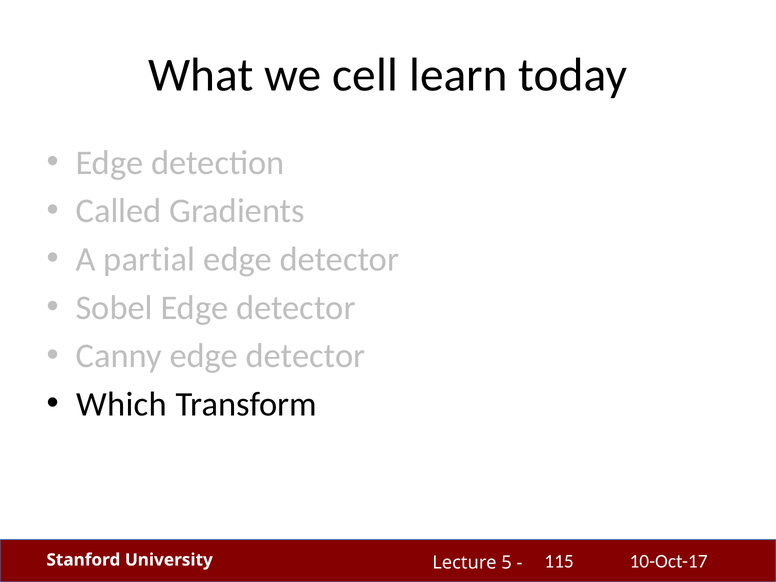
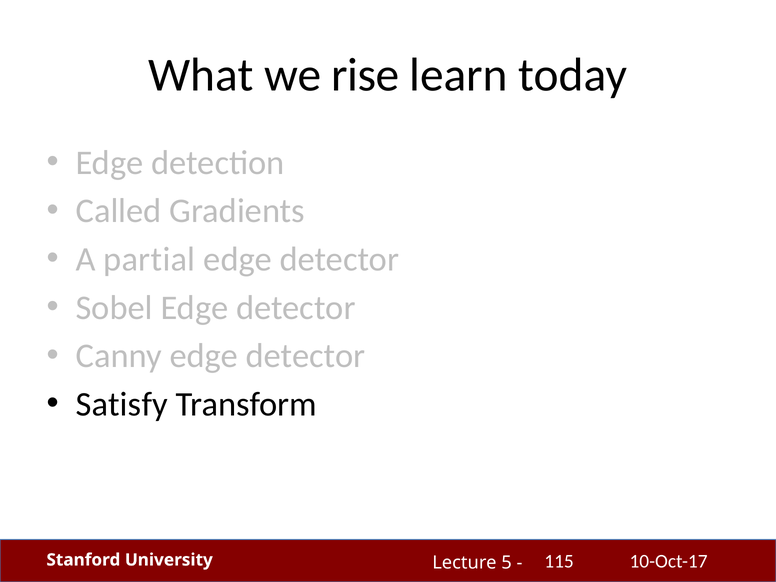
cell: cell -> rise (365, 75)
Which: Which -> Satisfy (122, 404)
